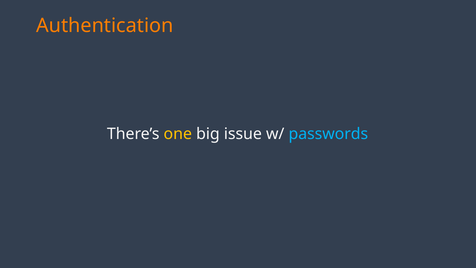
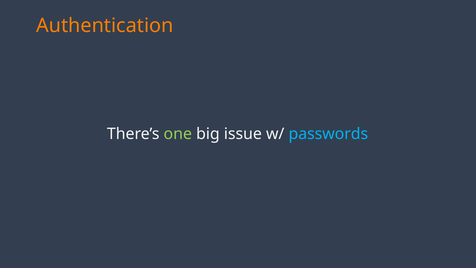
one colour: yellow -> light green (178, 134)
